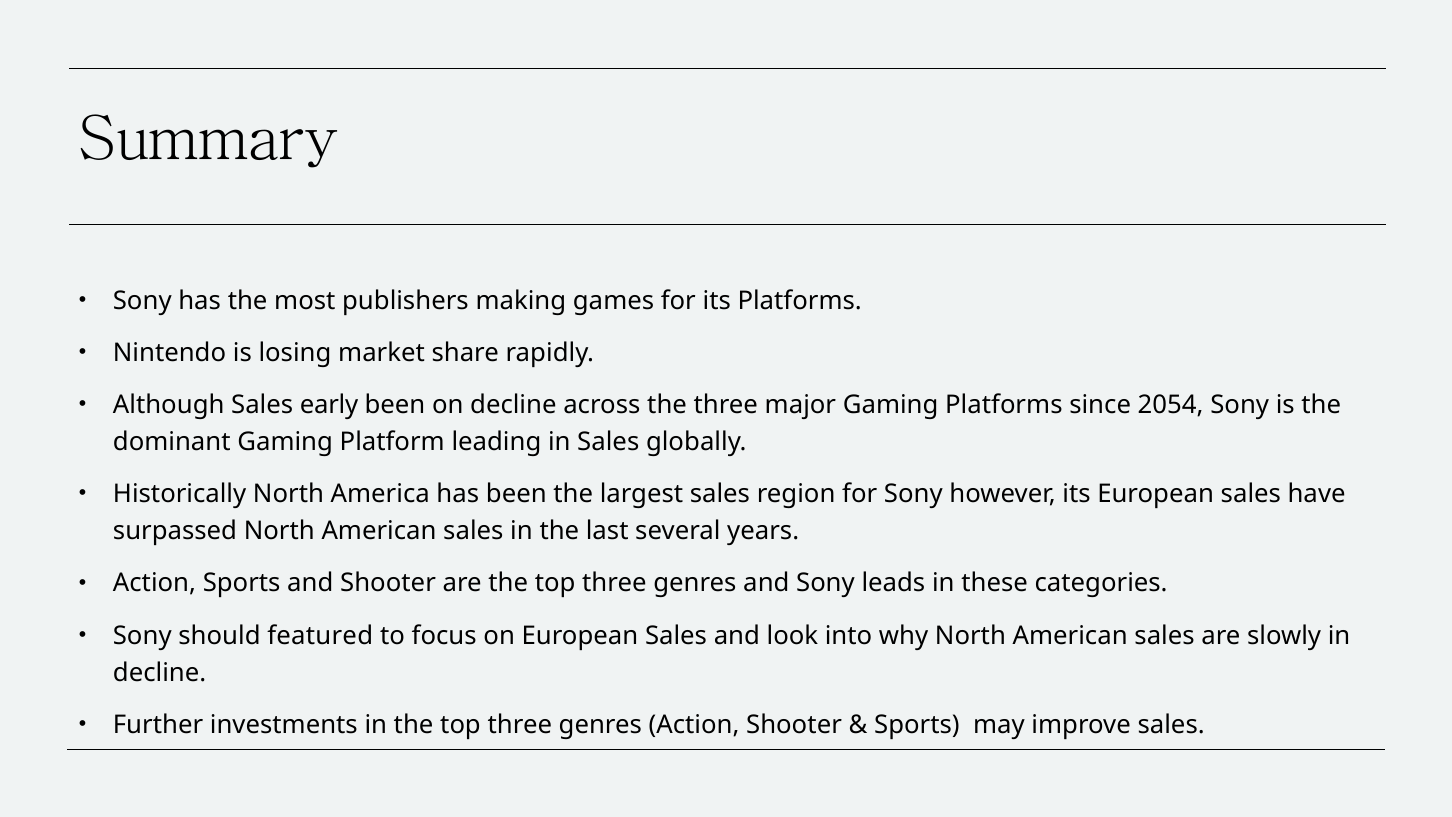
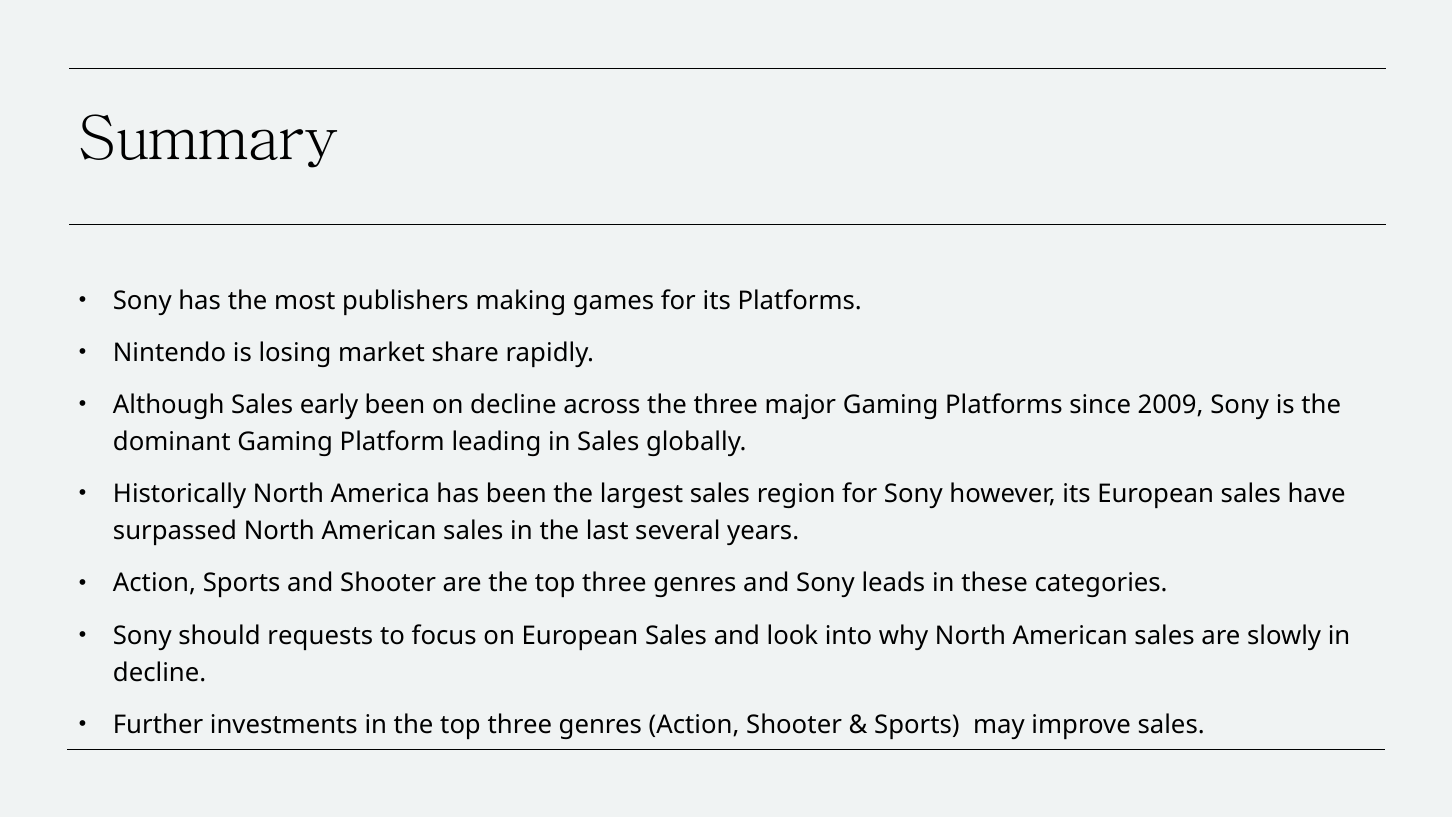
2054: 2054 -> 2009 (1171, 405)
featured: featured -> requests (320, 635)
